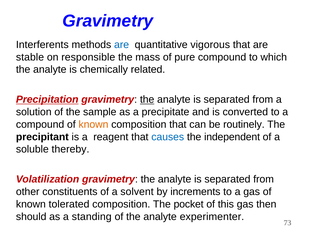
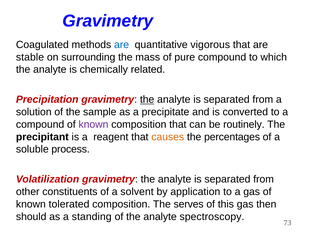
Interferents: Interferents -> Coagulated (42, 45)
responsible: responsible -> surrounding (88, 57)
Precipitation underline: present -> none (47, 99)
known colour: orange -> purple (93, 124)
causes colour: blue -> orange (168, 137)
independent: independent -> percentages (232, 137)
thereby: thereby -> process (71, 149)
increments: increments -> application (195, 191)
pocket: pocket -> serves (189, 204)
experimenter: experimenter -> spectroscopy (212, 216)
